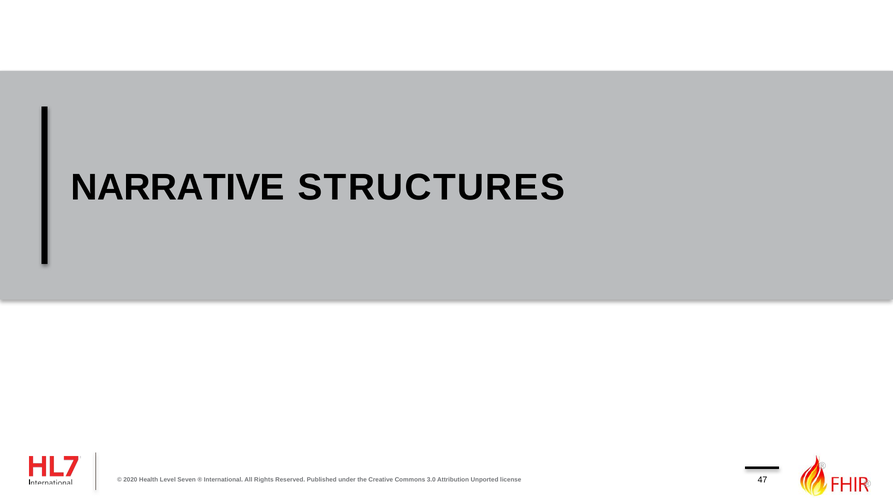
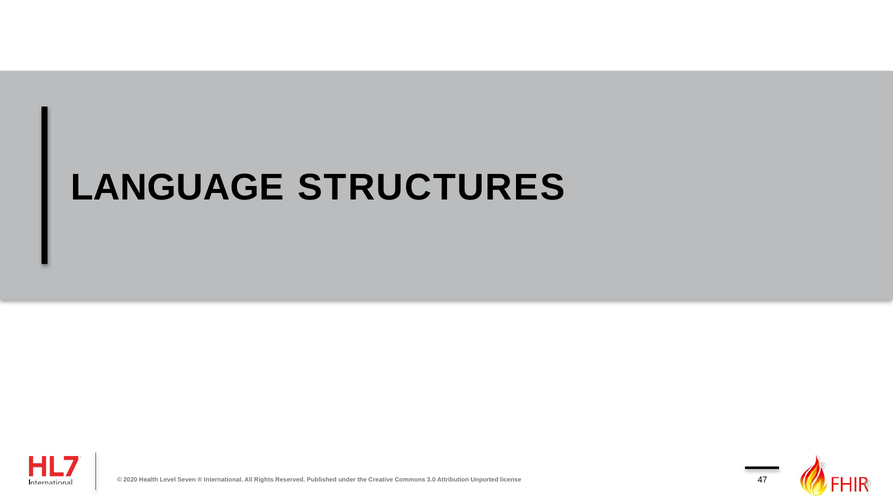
NARRATIVE: NARRATIVE -> LANGUAGE (177, 188)
